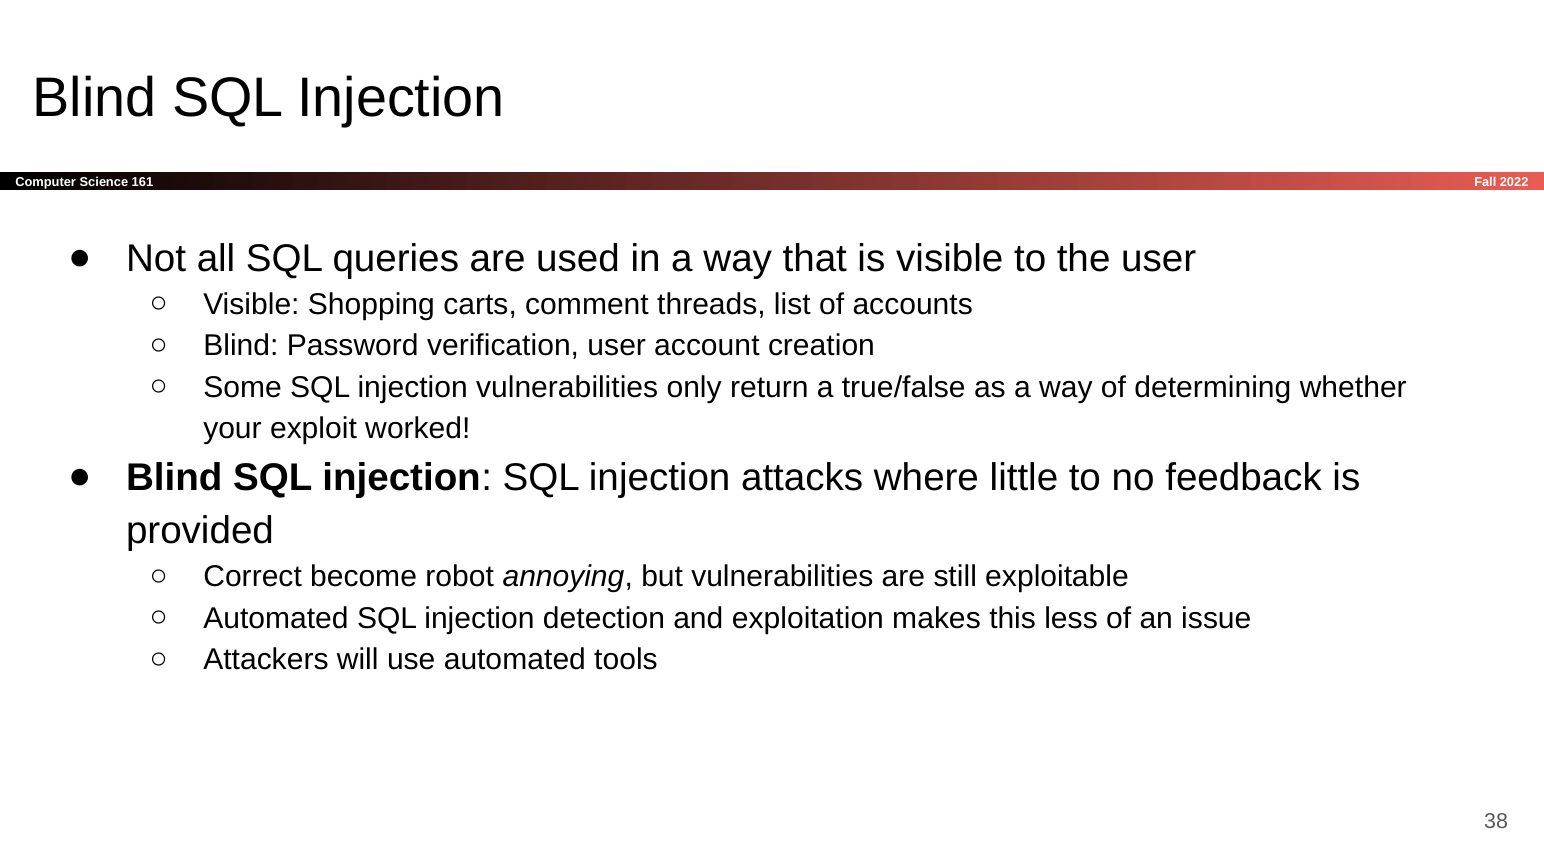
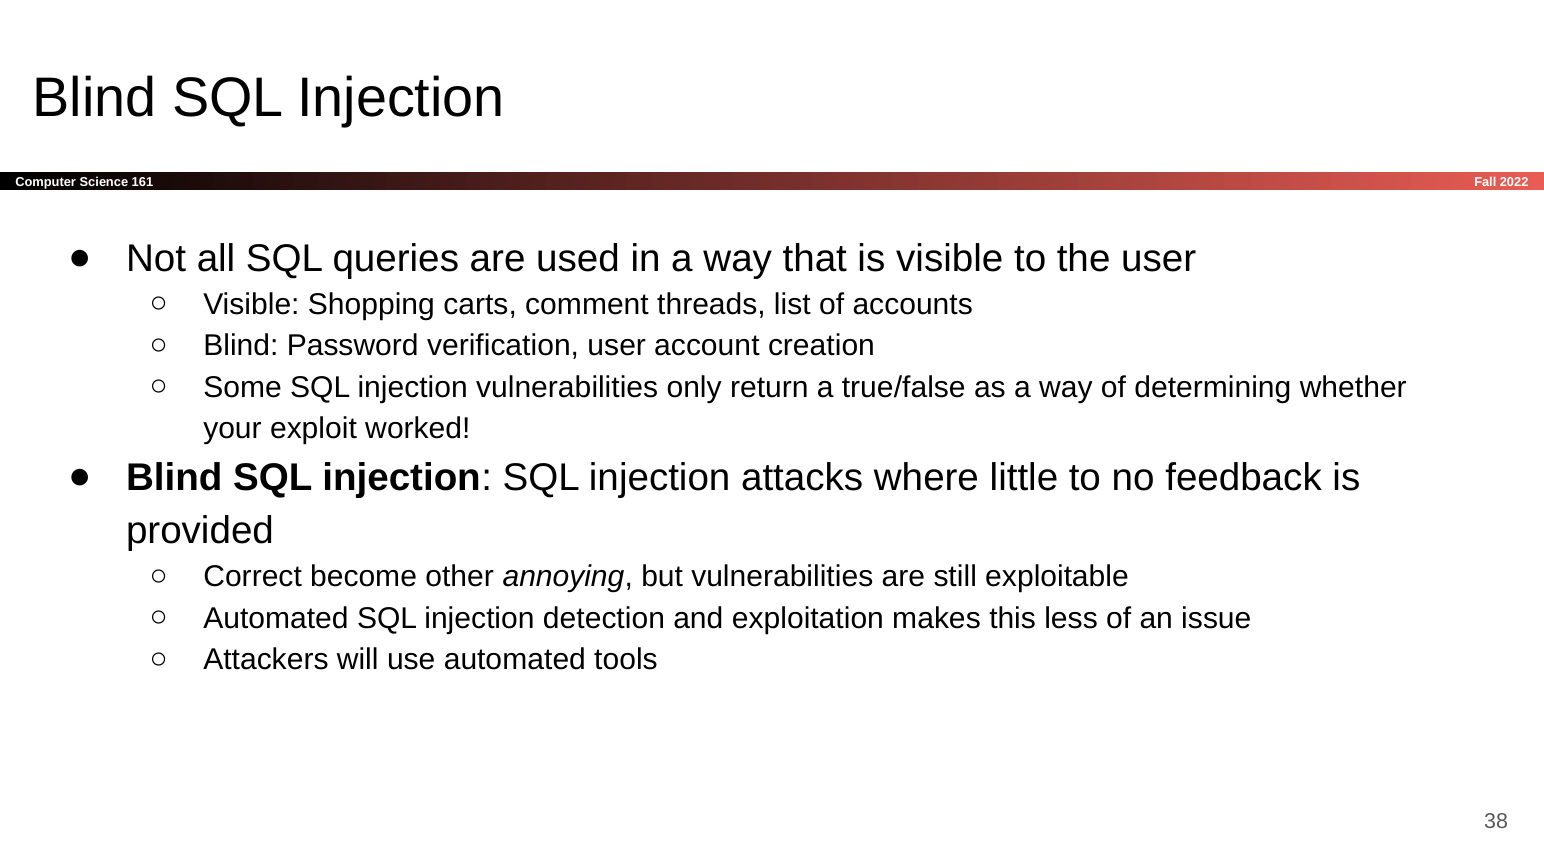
robot: robot -> other (460, 577)
